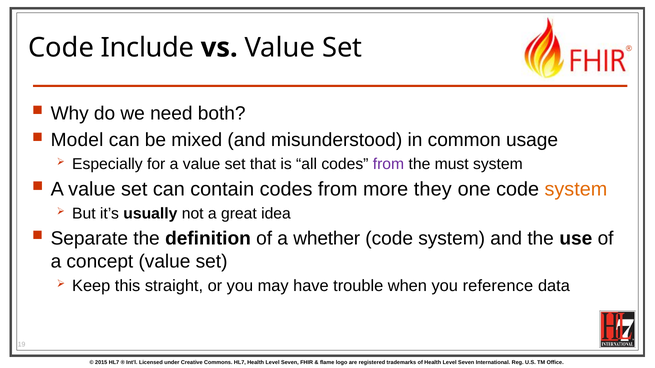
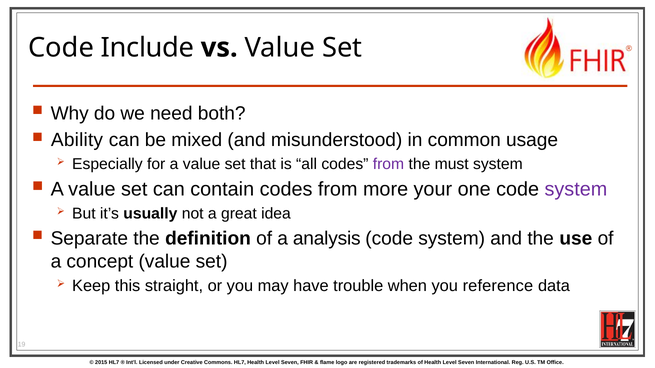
Model: Model -> Ability (77, 140)
they: they -> your (433, 190)
system colour: orange -> purple (576, 190)
whether: whether -> analysis (327, 239)
